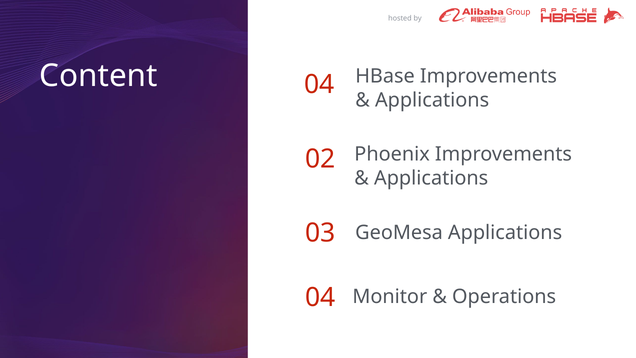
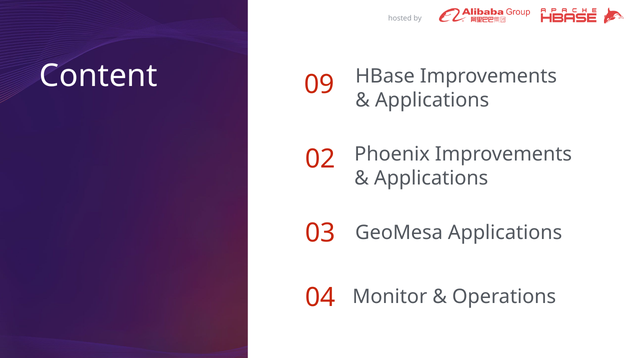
Content 04: 04 -> 09 (319, 85)
